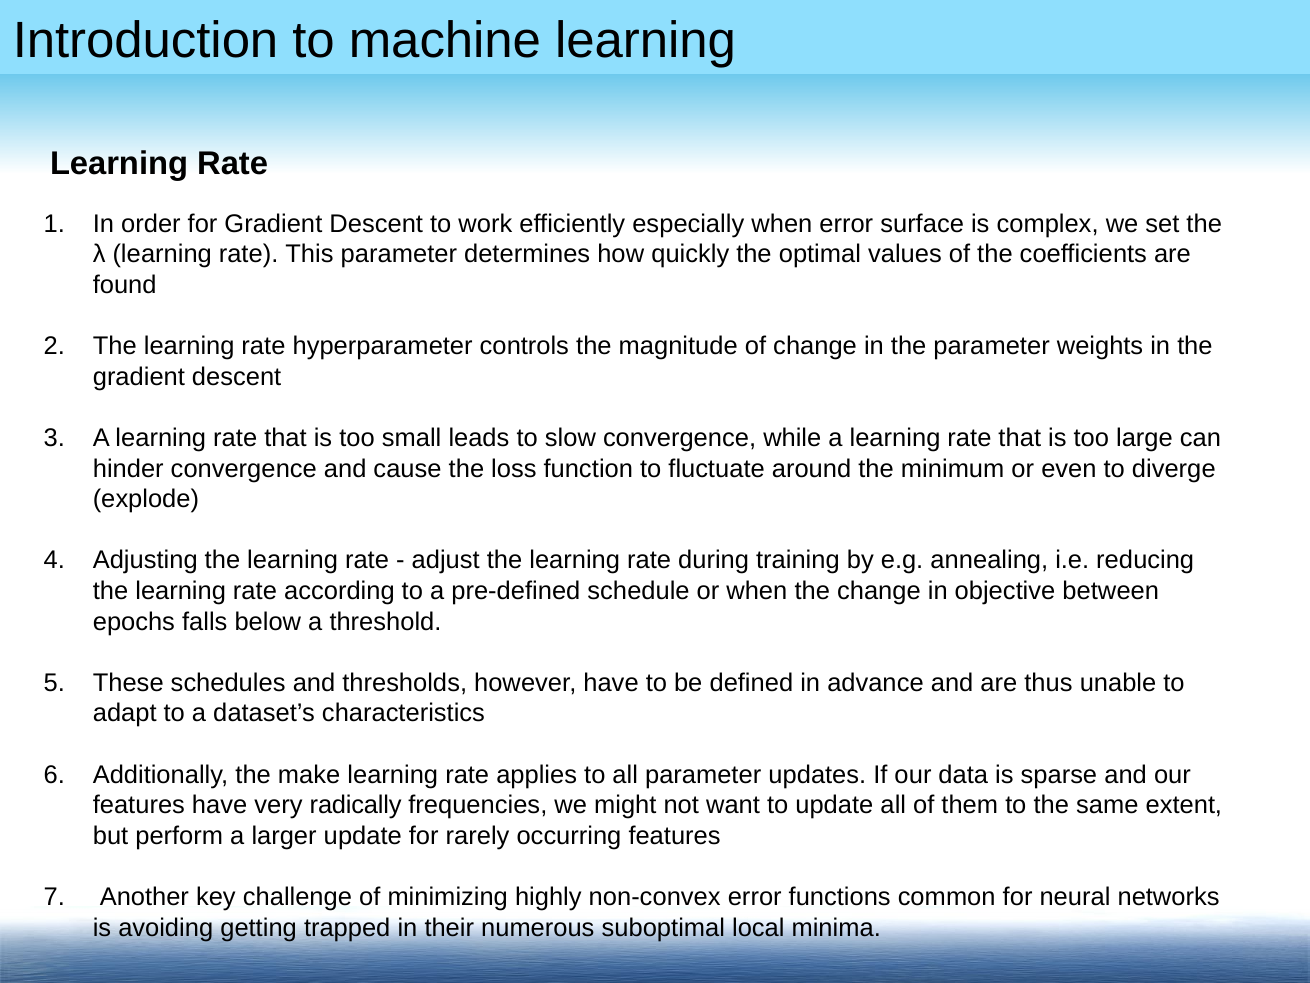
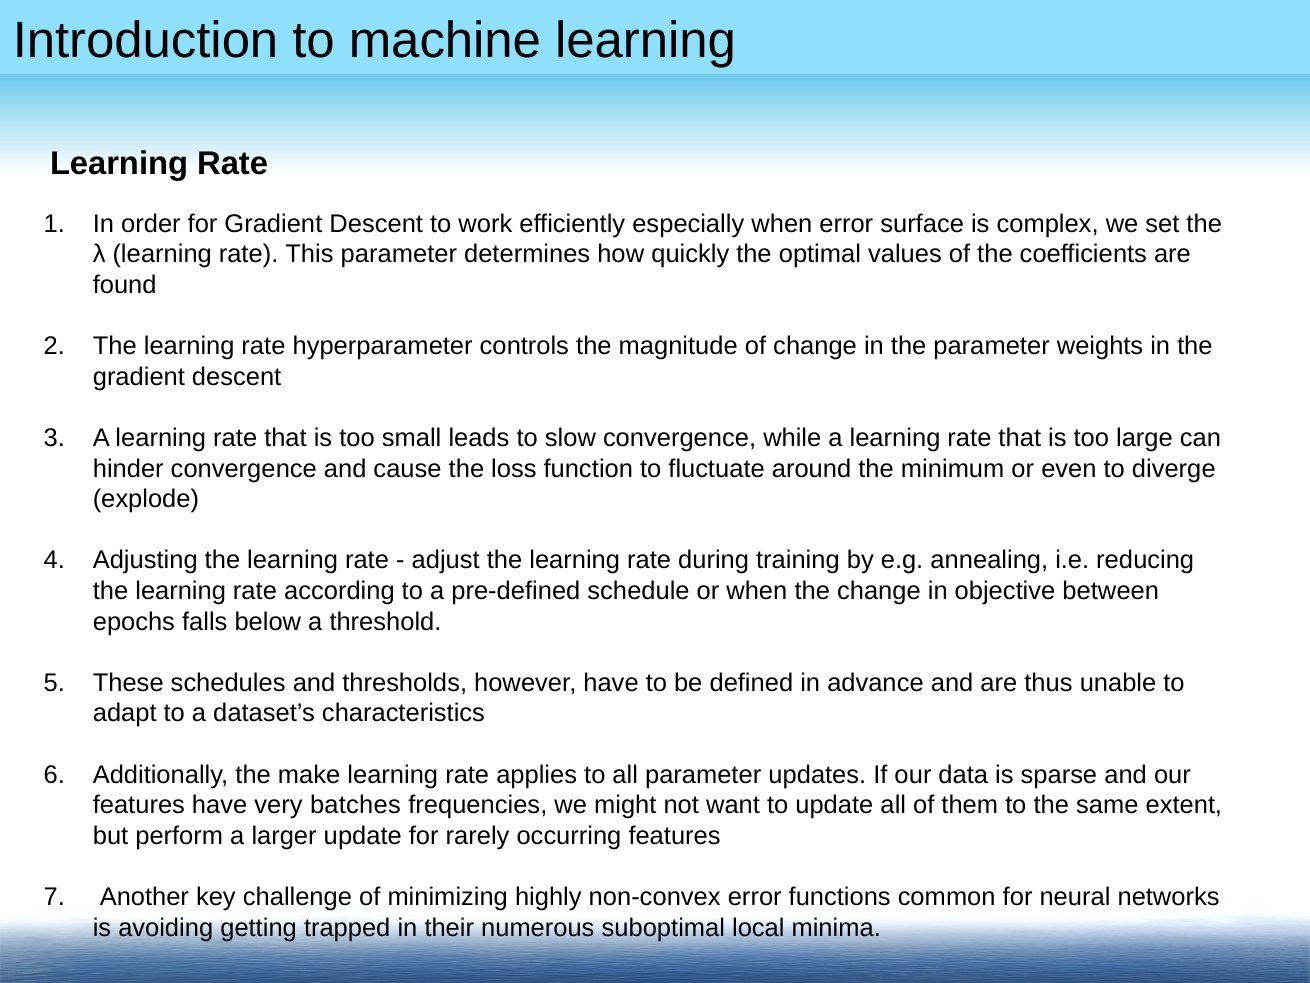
radically: radically -> batches (355, 805)
